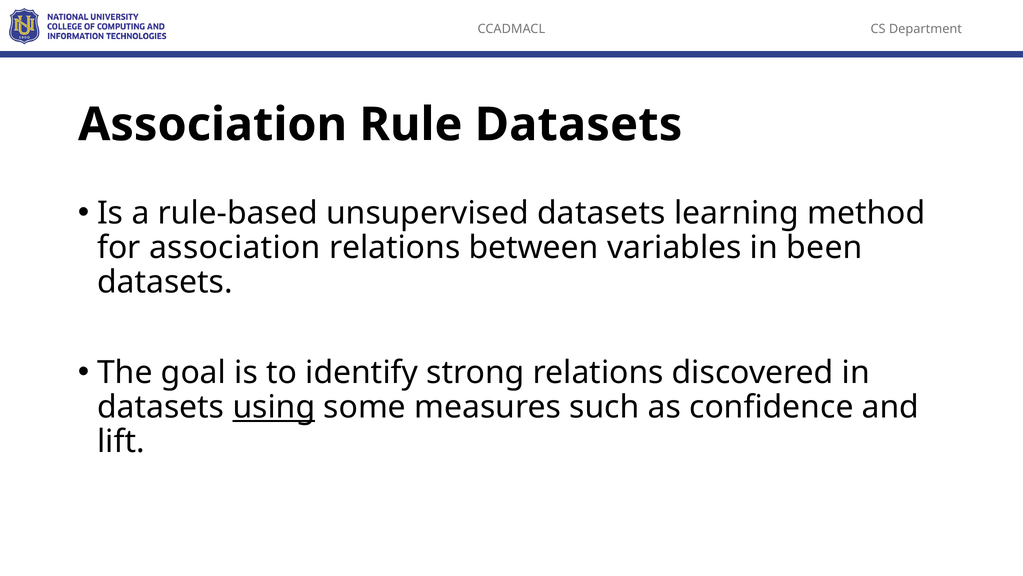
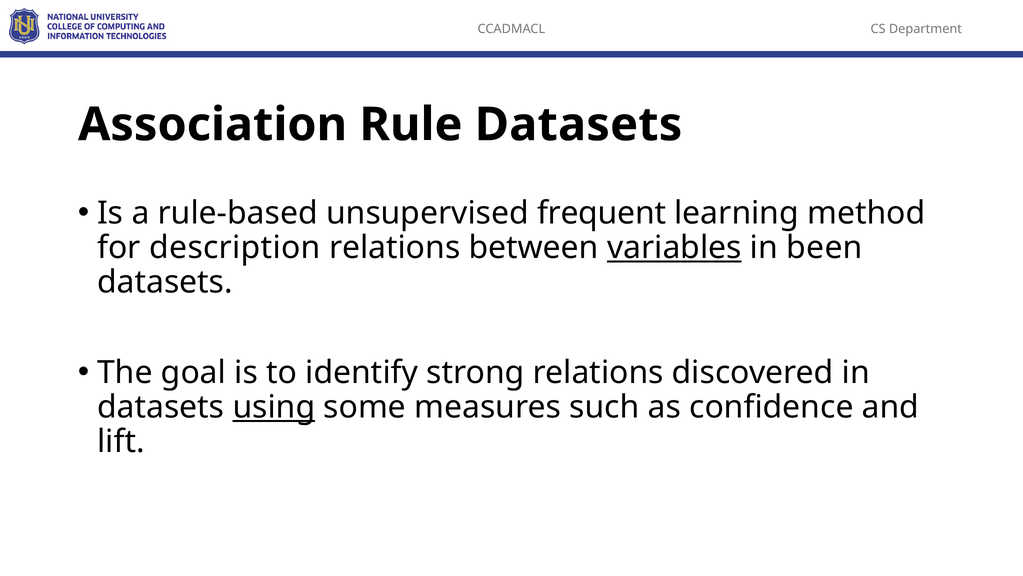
unsupervised datasets: datasets -> frequent (602, 213)
for association: association -> description (235, 247)
variables underline: none -> present (674, 247)
